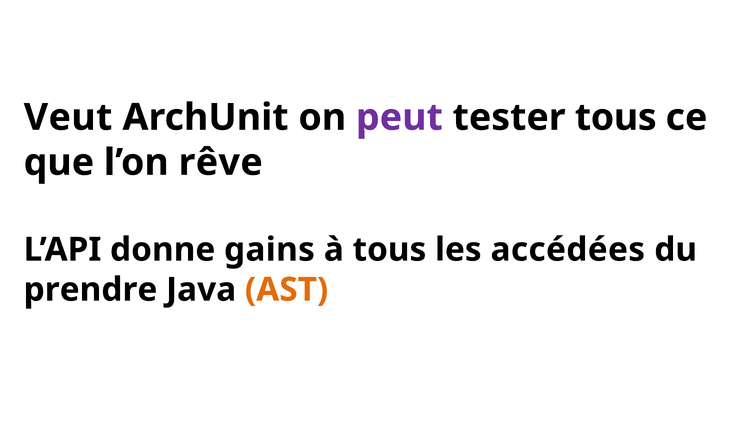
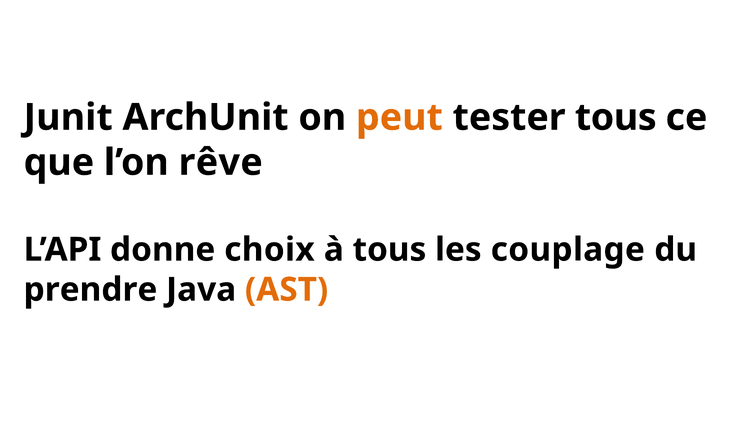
Veut: Veut -> Junit (68, 118)
peut colour: purple -> orange (399, 118)
gains: gains -> choix (269, 250)
accédées: accédées -> couplage (568, 250)
